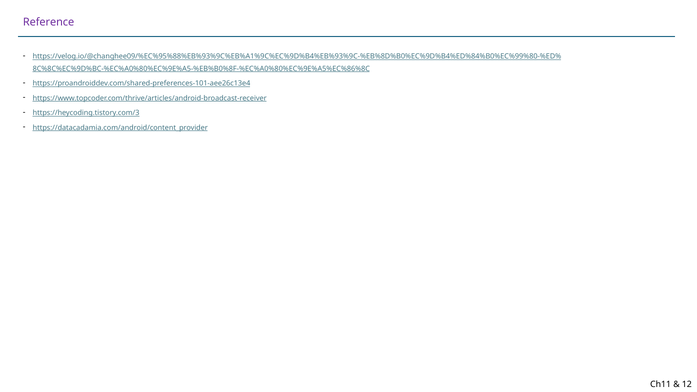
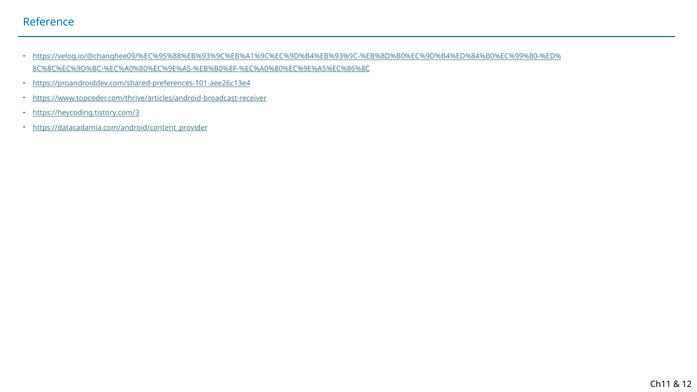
Reference colour: purple -> blue (49, 22)
